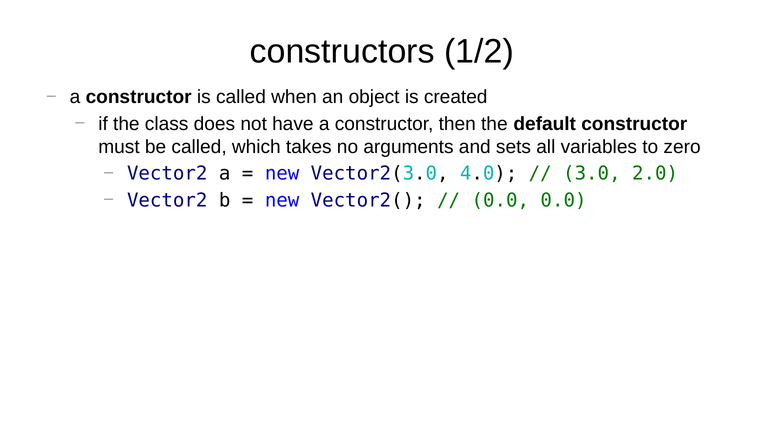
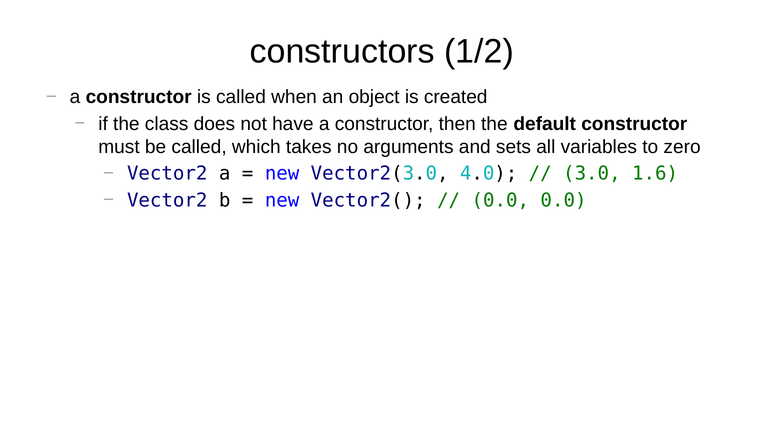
2.0: 2.0 -> 1.6 (655, 174)
